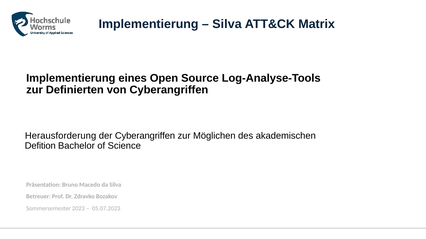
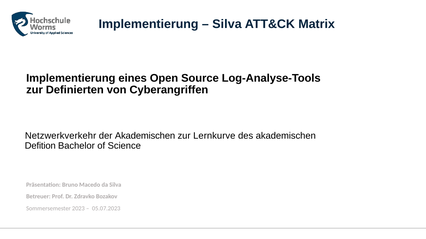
Herausforderung: Herausforderung -> Netzwerkverkehr (61, 136)
der Cyberangriffen: Cyberangriffen -> Akademischen (145, 136)
Möglichen: Möglichen -> Lernkurve (214, 136)
